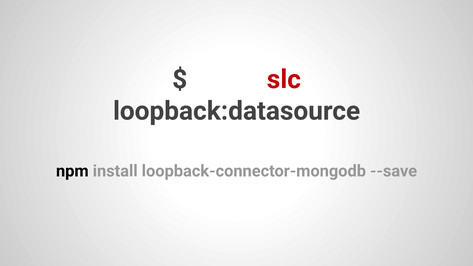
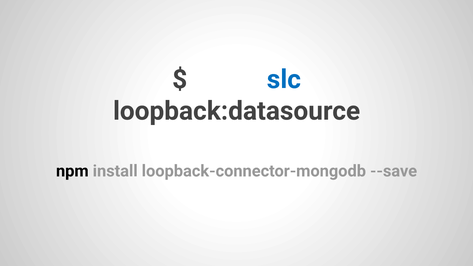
slc colour: red -> blue (284, 79)
